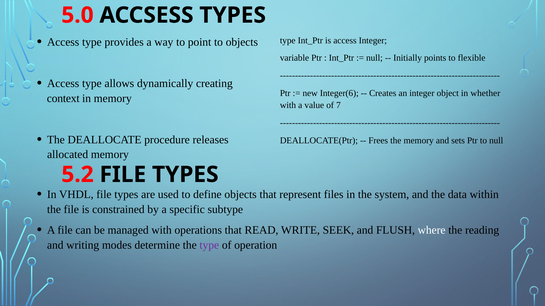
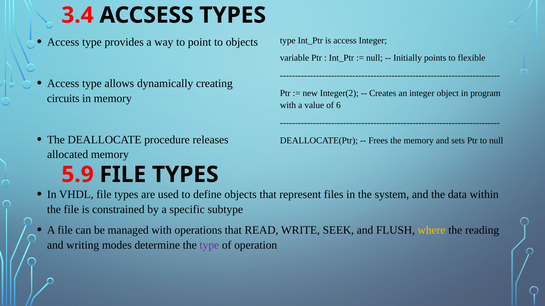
5.0: 5.0 -> 3.4 (77, 15)
Integer(6: Integer(6 -> Integer(2 (339, 93)
whether: whether -> program (485, 93)
context: context -> circuits (63, 99)
7: 7 -> 6 (338, 105)
5.2: 5.2 -> 5.9 (78, 175)
where colour: white -> yellow (432, 230)
